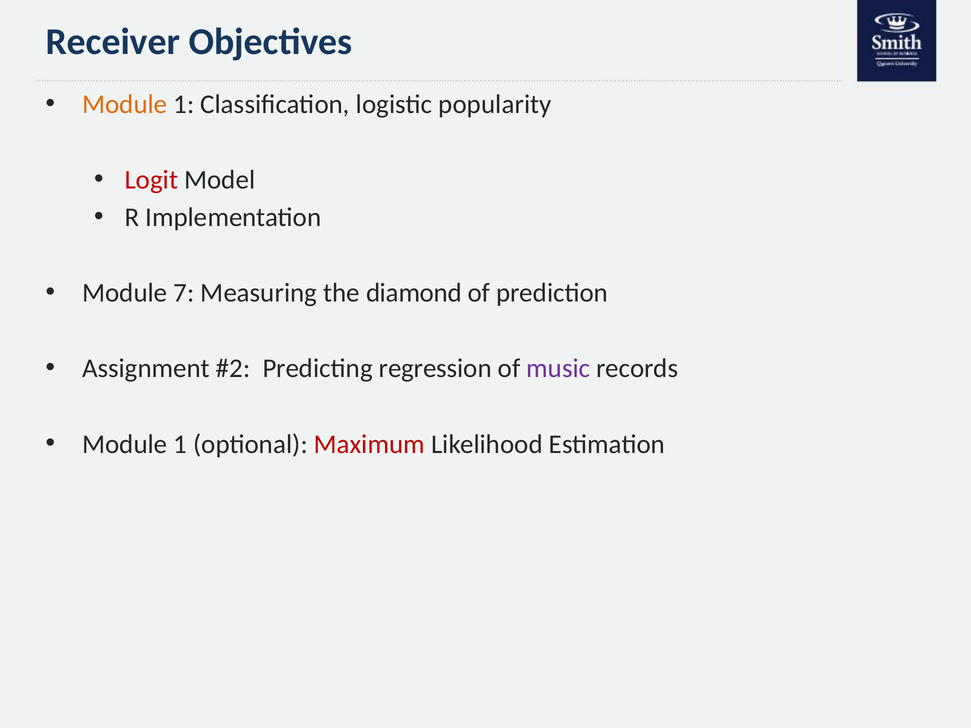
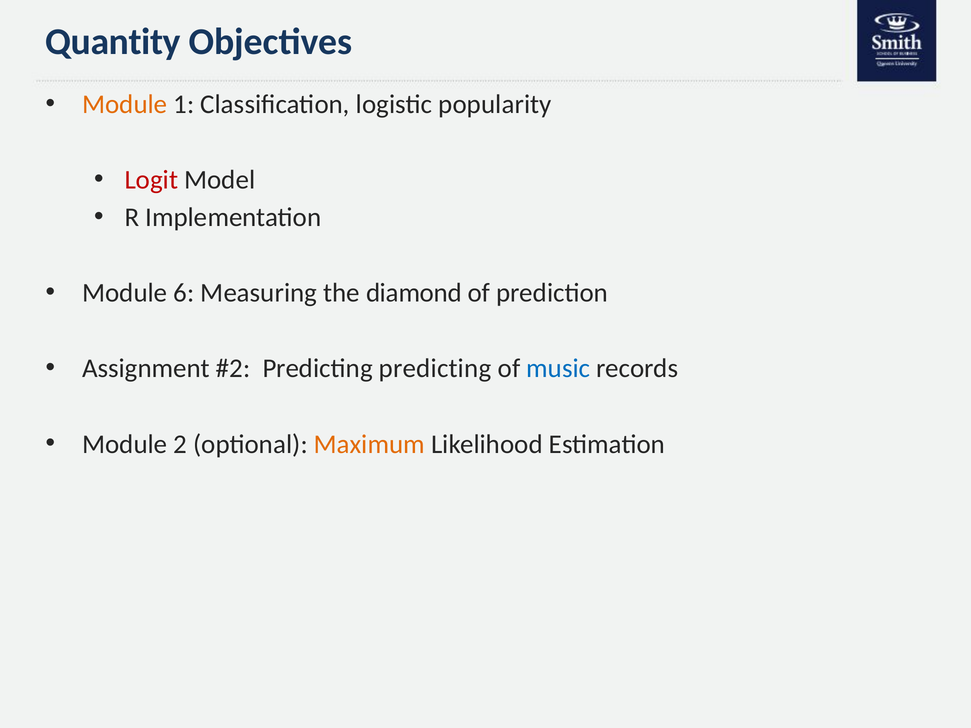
Receiver: Receiver -> Quantity (113, 42)
7: 7 -> 6 (184, 293)
Predicting regression: regression -> predicting (435, 369)
music colour: purple -> blue (558, 369)
1: 1 -> 2 (180, 444)
Maximum colour: red -> orange (369, 444)
